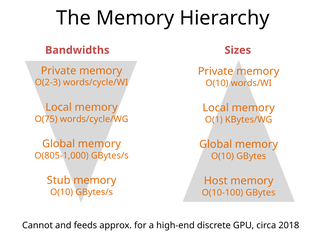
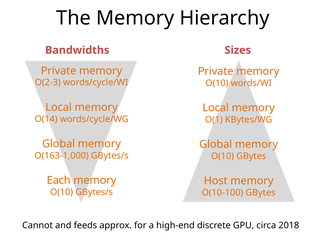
O(75: O(75 -> O(14 (46, 119)
O(805-1,000: O(805-1,000 -> O(163-1,000 (62, 156)
Stub: Stub -> Each (59, 181)
